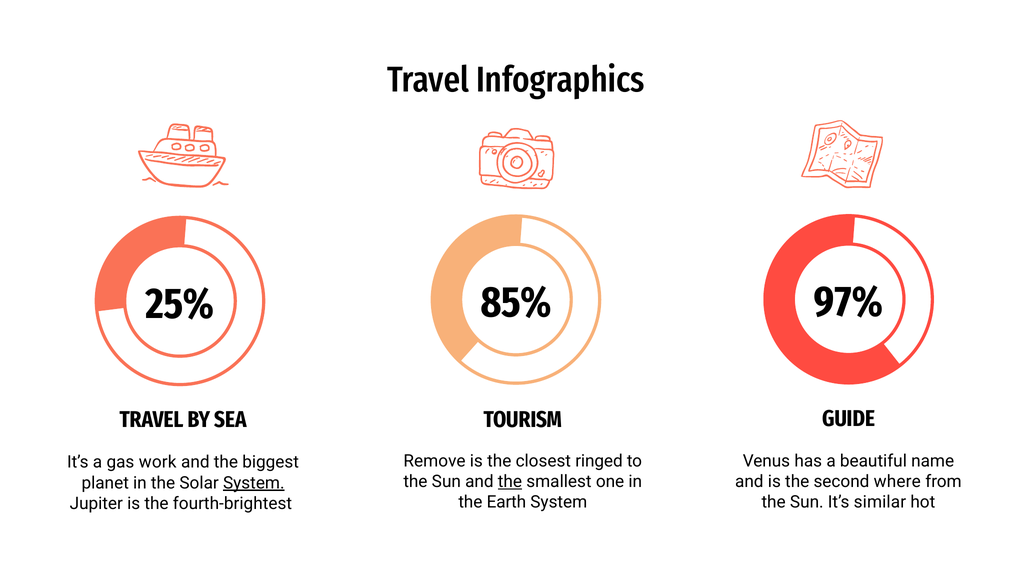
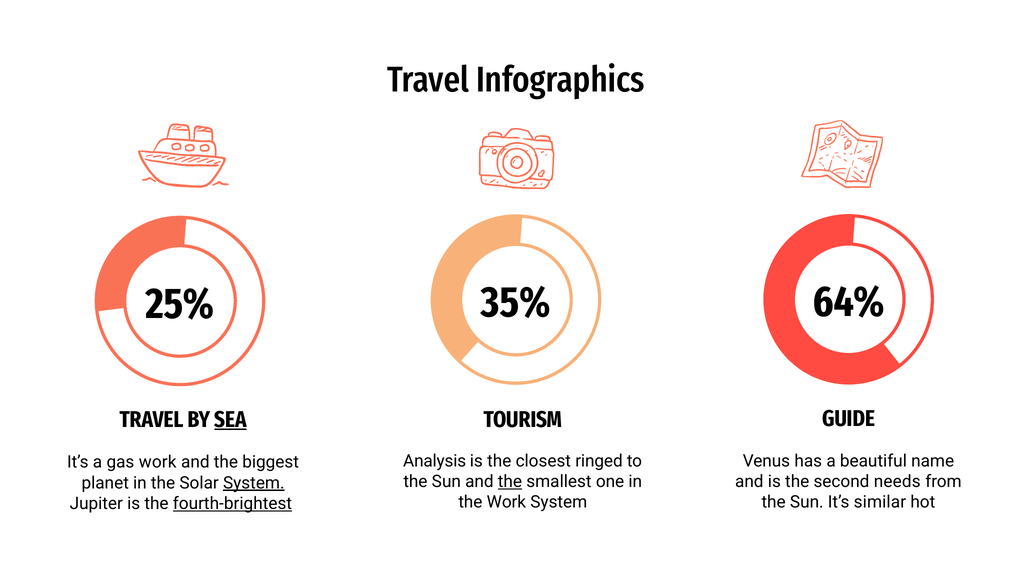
97%: 97% -> 64% (849, 303)
85%: 85% -> 35% (516, 303)
SEA underline: none -> present (231, 420)
Remove: Remove -> Analysis (435, 461)
where: where -> needs (897, 482)
the Earth: Earth -> Work (506, 503)
fourth-brightest underline: none -> present (232, 504)
